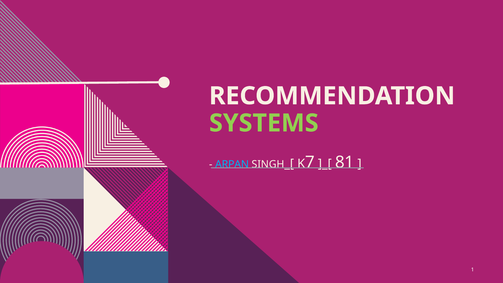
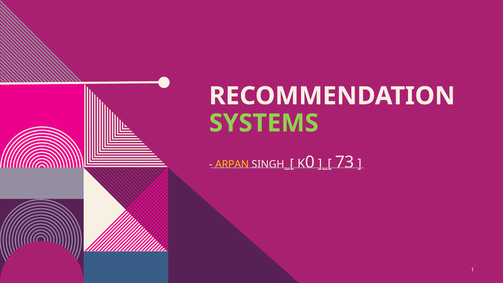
ARPAN colour: light blue -> yellow (232, 164)
7: 7 -> 0 (310, 162)
81: 81 -> 73 (345, 162)
